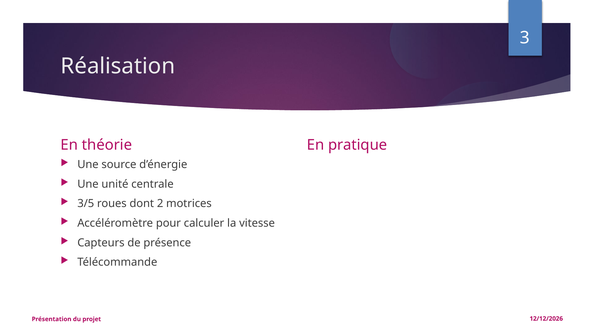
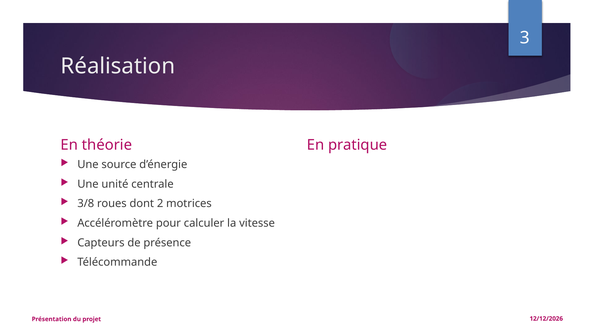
3/5: 3/5 -> 3/8 (86, 204)
